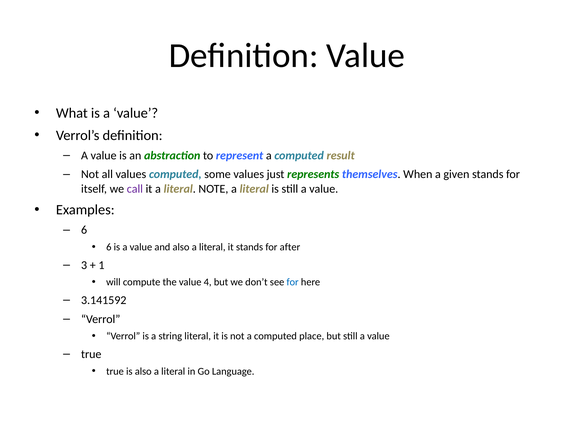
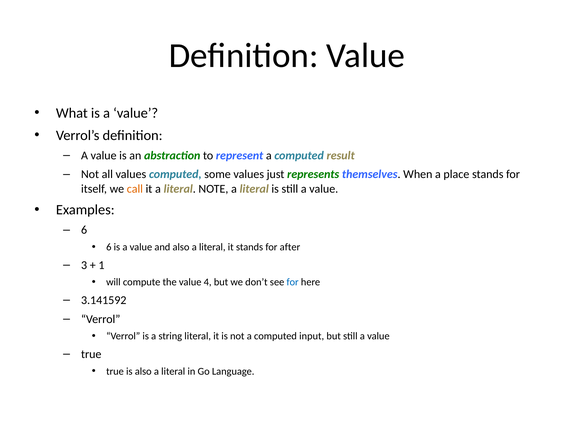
given: given -> place (456, 174)
call colour: purple -> orange (135, 189)
place: place -> input (312, 336)
